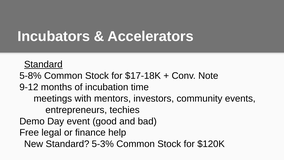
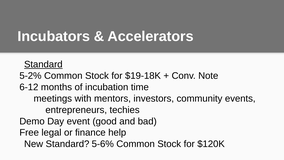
5-8%: 5-8% -> 5-2% (30, 76)
$17-18K: $17-18K -> $19-18K (143, 76)
9-12: 9-12 -> 6-12 (29, 87)
5-3%: 5-3% -> 5-6% (103, 144)
